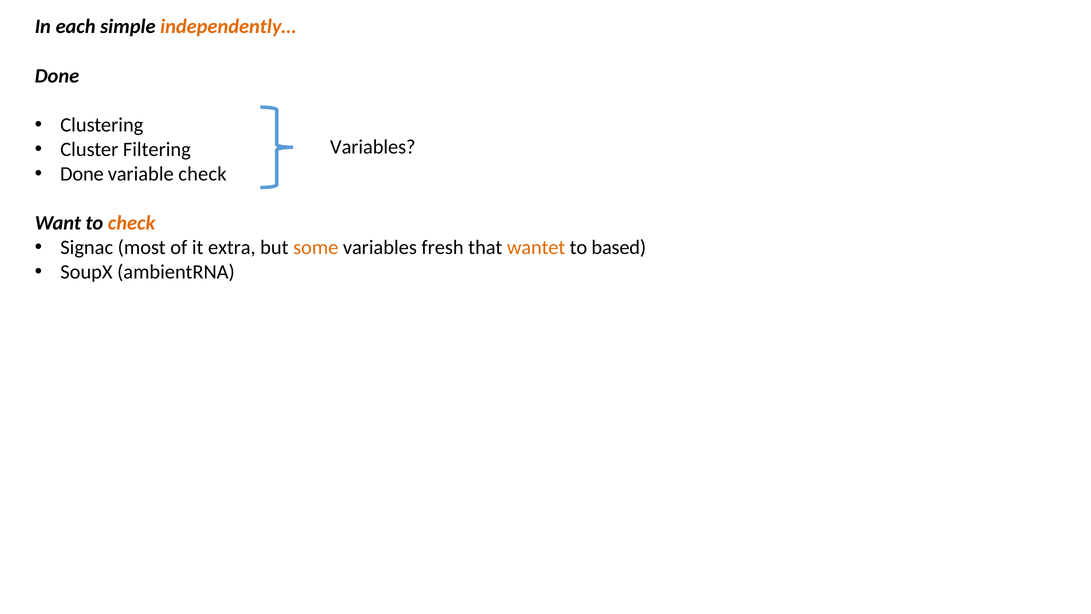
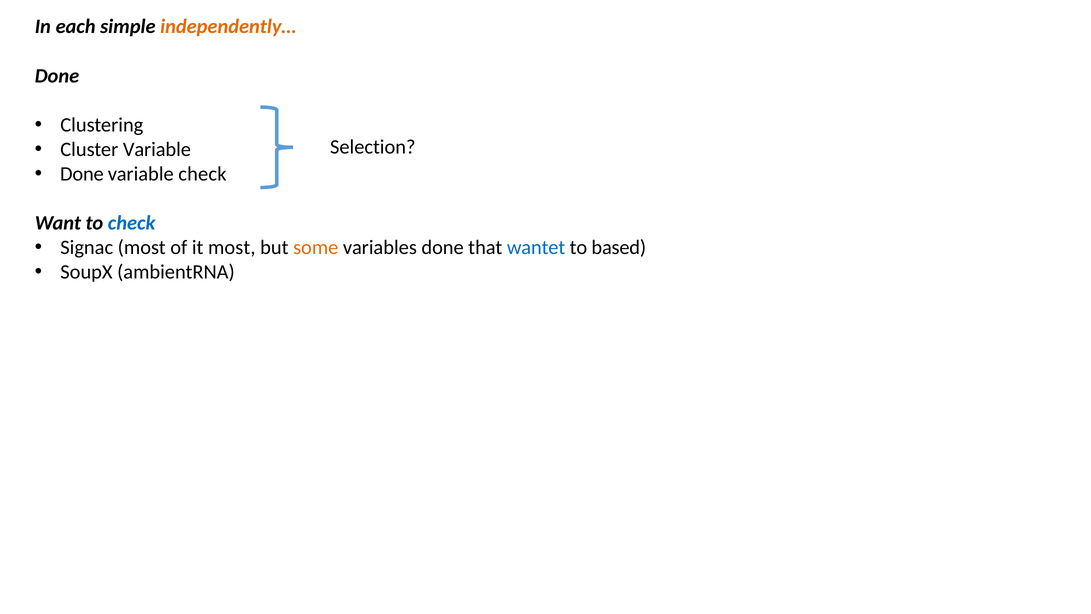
Cluster Filtering: Filtering -> Variable (157, 149)
Variables: Variables -> Selection (373, 147)
check colour: orange -> blue (132, 223)
it extra: extra -> most (232, 248)
variables fresh: fresh -> done (443, 248)
wantet colour: orange -> blue (536, 248)
